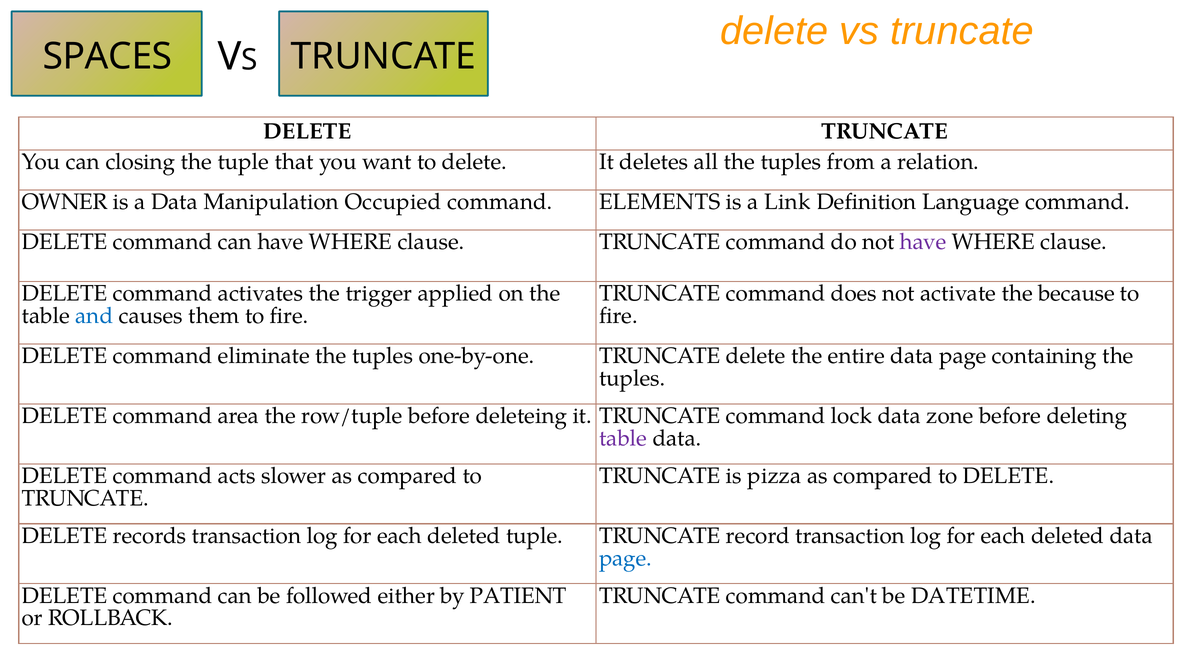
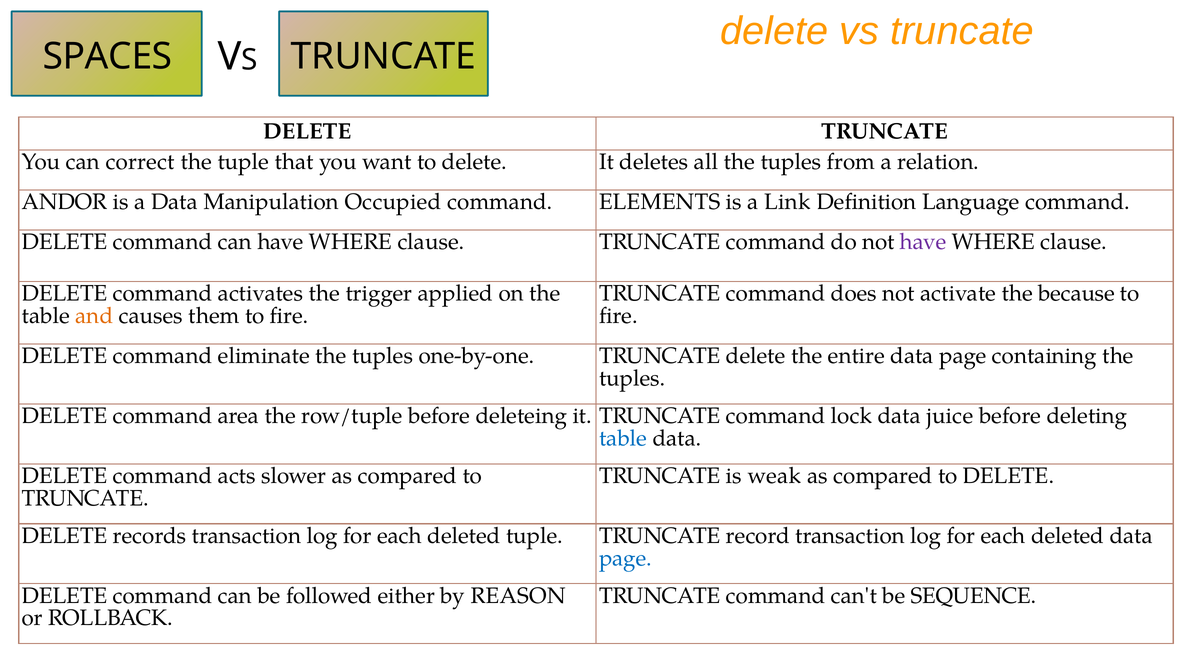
closing: closing -> correct (140, 162)
OWNER: OWNER -> ANDOR (65, 202)
and colour: blue -> orange (94, 316)
zone: zone -> juice (950, 416)
table colour: purple -> blue (623, 439)
pizza: pizza -> weak (774, 476)
PATIENT: PATIENT -> REASON (518, 596)
DATETIME: DATETIME -> SEQUENCE (974, 596)
